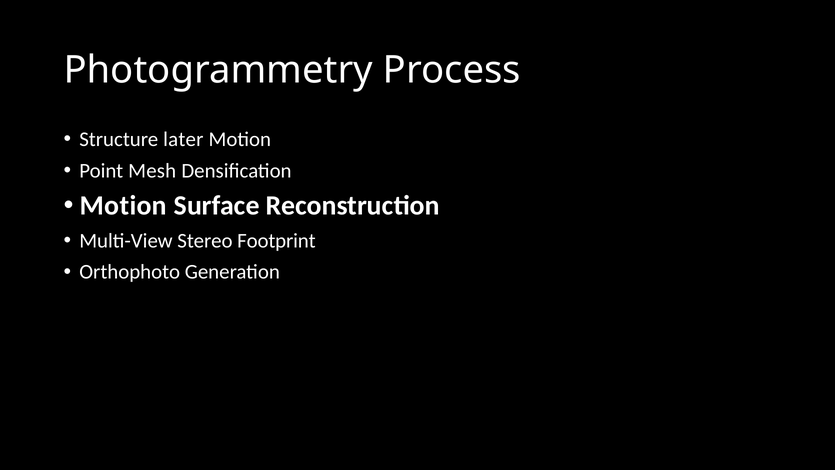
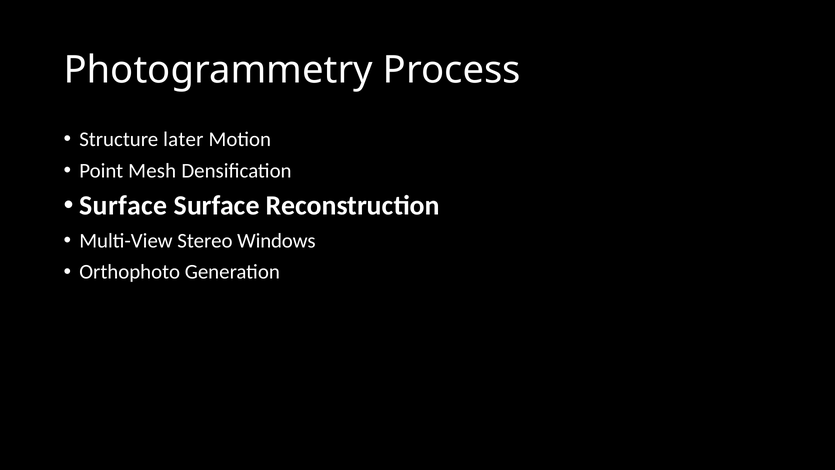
Motion: Motion -> Surface (123, 206)
Footprint: Footprint -> Windows (276, 241)
